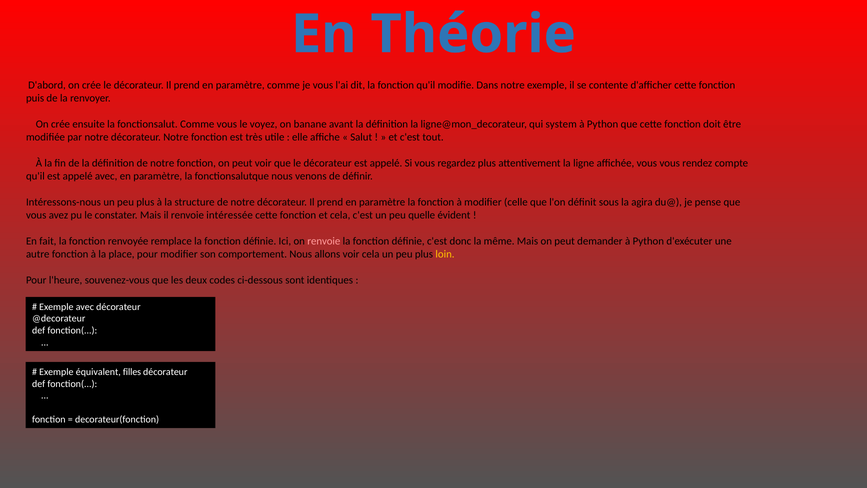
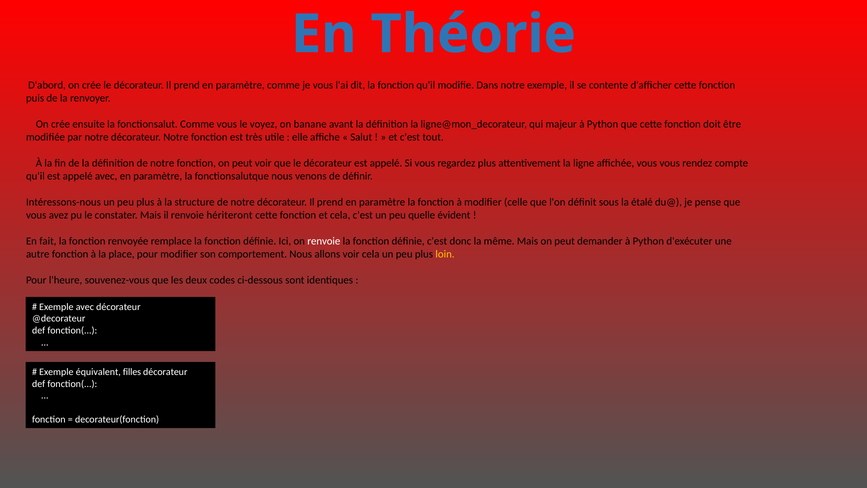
system: system -> majeur (561, 124)
agira: agira -> étalé (642, 202)
intéressée: intéressée -> hériteront (230, 215)
renvoie colour: pink -> white (324, 241)
